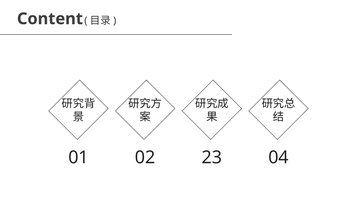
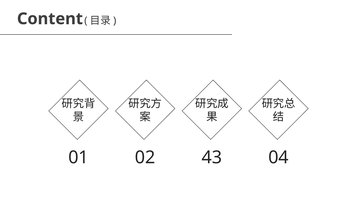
23: 23 -> 43 (212, 157)
